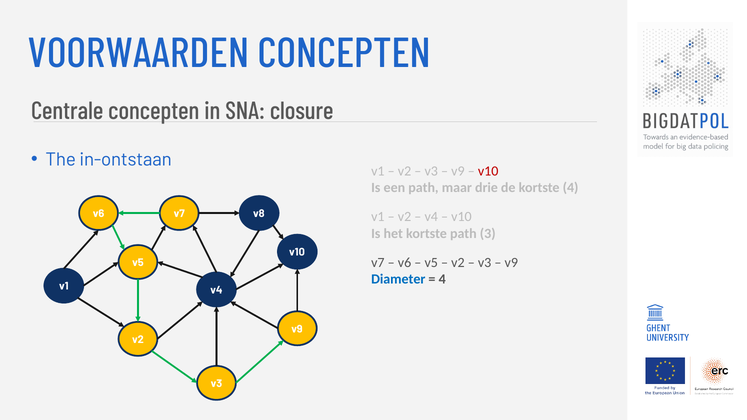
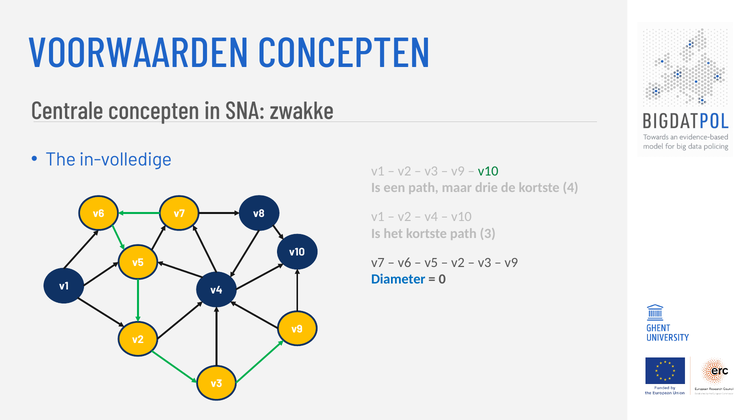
closure: closure -> zwakke (302, 111)
in-ontstaan: in-ontstaan -> in-volledige (126, 160)
v10 colour: red -> green (488, 171)
4: 4 -> 0 (442, 279)
